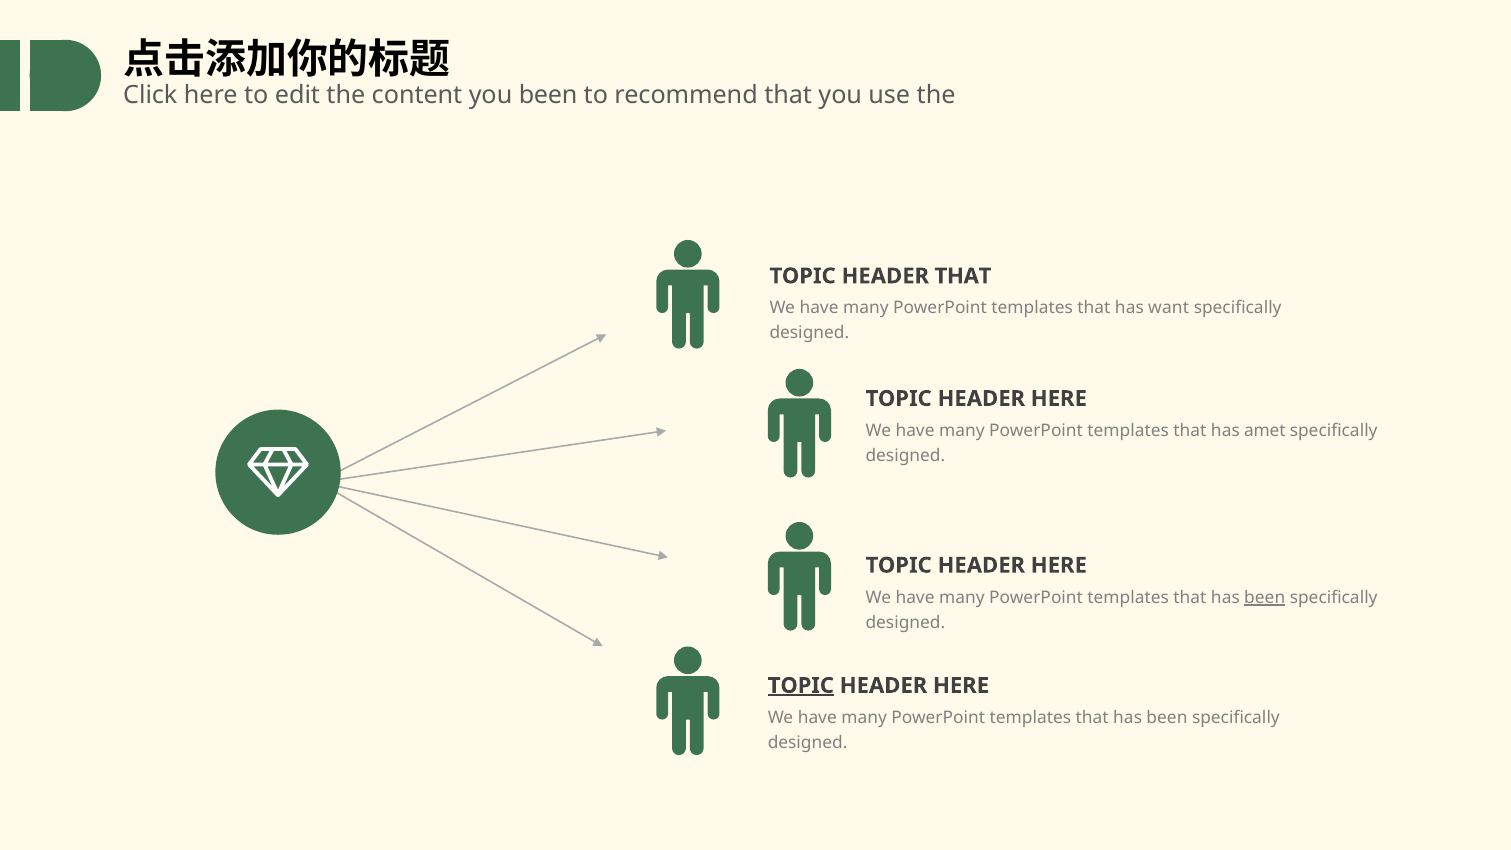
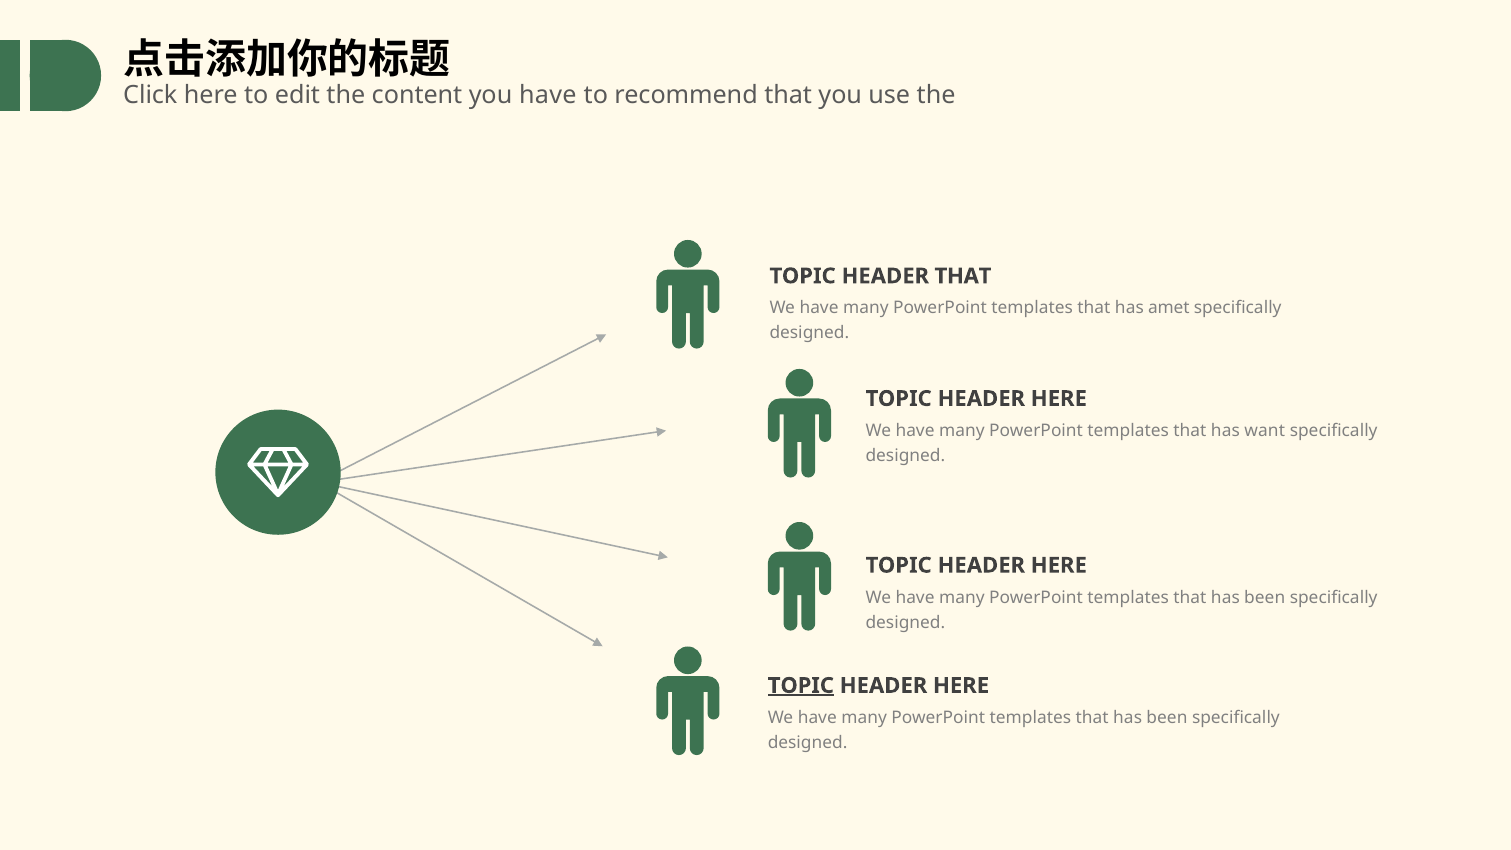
you been: been -> have (548, 95)
want: want -> amet (1169, 308)
amet: amet -> want (1265, 431)
been underline: present -> none (1265, 597)
